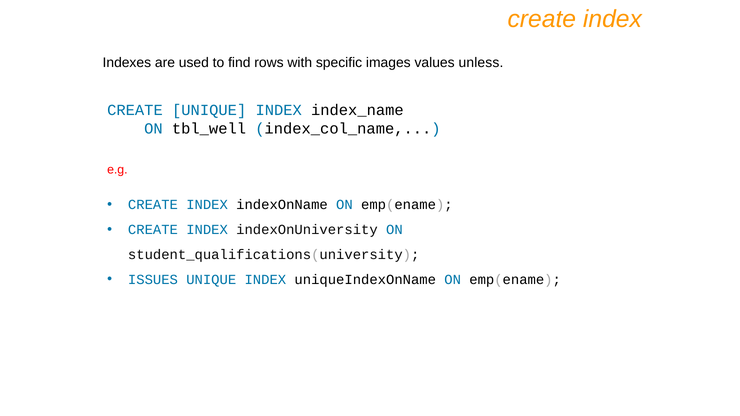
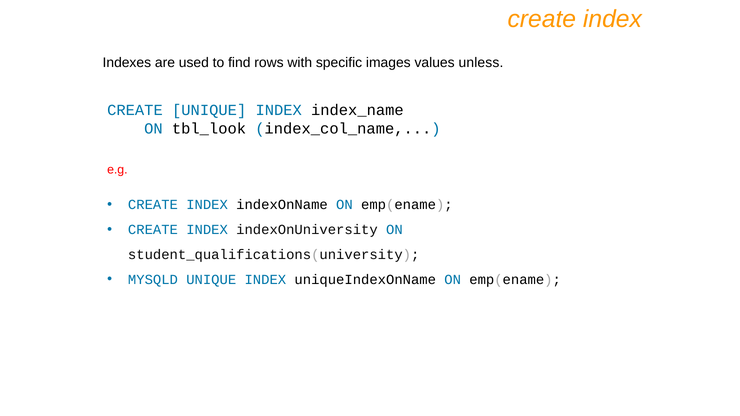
tbl_well: tbl_well -> tbl_look (209, 129)
ISSUES: ISSUES -> MYSQLD (153, 280)
